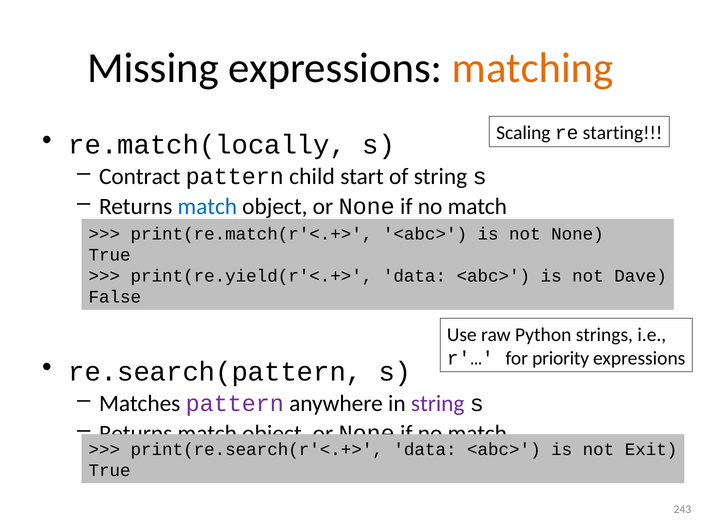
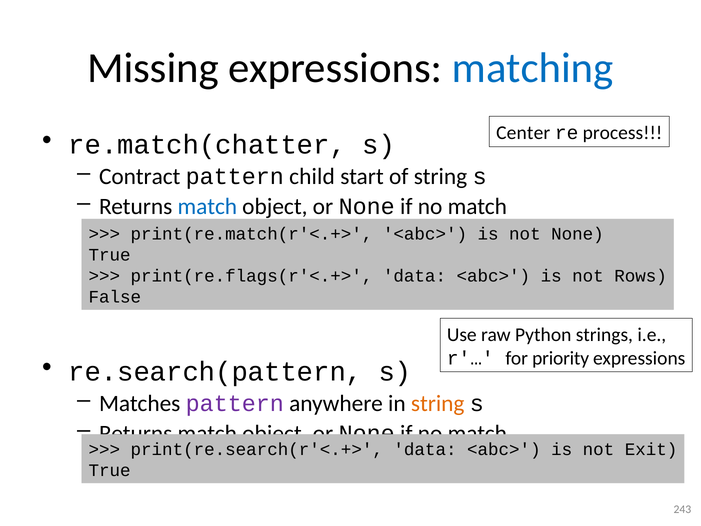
matching colour: orange -> blue (533, 68)
Scaling: Scaling -> Center (523, 133)
starting: starting -> process (622, 133)
re.match(locally: re.match(locally -> re.match(chatter (207, 144)
print(re.yield(r'<.+>: print(re.yield(r'<.+> -> print(re.flags(r'<.+> (251, 276)
Dave: Dave -> Rows (641, 276)
string colour: purple -> orange (438, 403)
